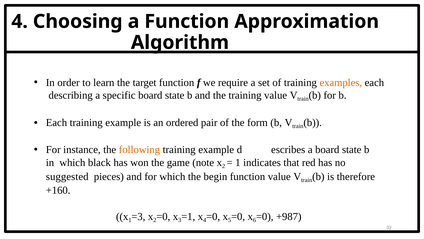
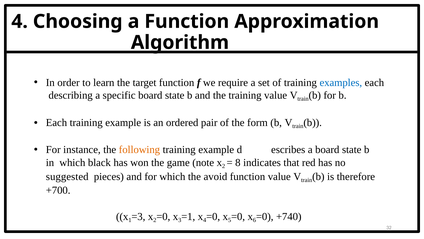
examples colour: orange -> blue (341, 82)
1: 1 -> 8 (238, 162)
begin: begin -> avoid (215, 176)
+160: +160 -> +700 (58, 190)
+987: +987 -> +740 (289, 216)
